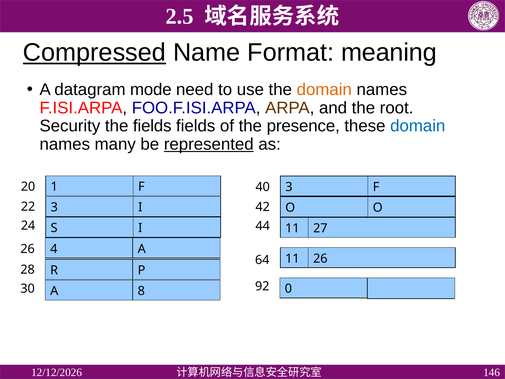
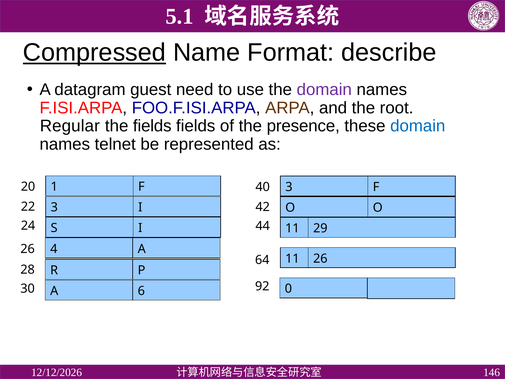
2.5: 2.5 -> 5.1 (179, 16)
meaning: meaning -> describe (389, 53)
mode: mode -> guest (151, 90)
domain colour: orange -> purple (324, 90)
Security: Security -> Regular (70, 126)
many: many -> telnet (115, 144)
represented underline: present -> none (209, 144)
27: 27 -> 29 (320, 228)
8: 8 -> 6 (141, 291)
